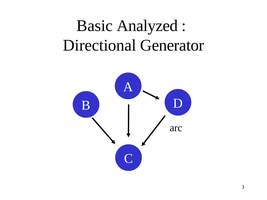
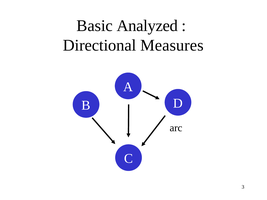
Generator: Generator -> Measures (172, 45)
